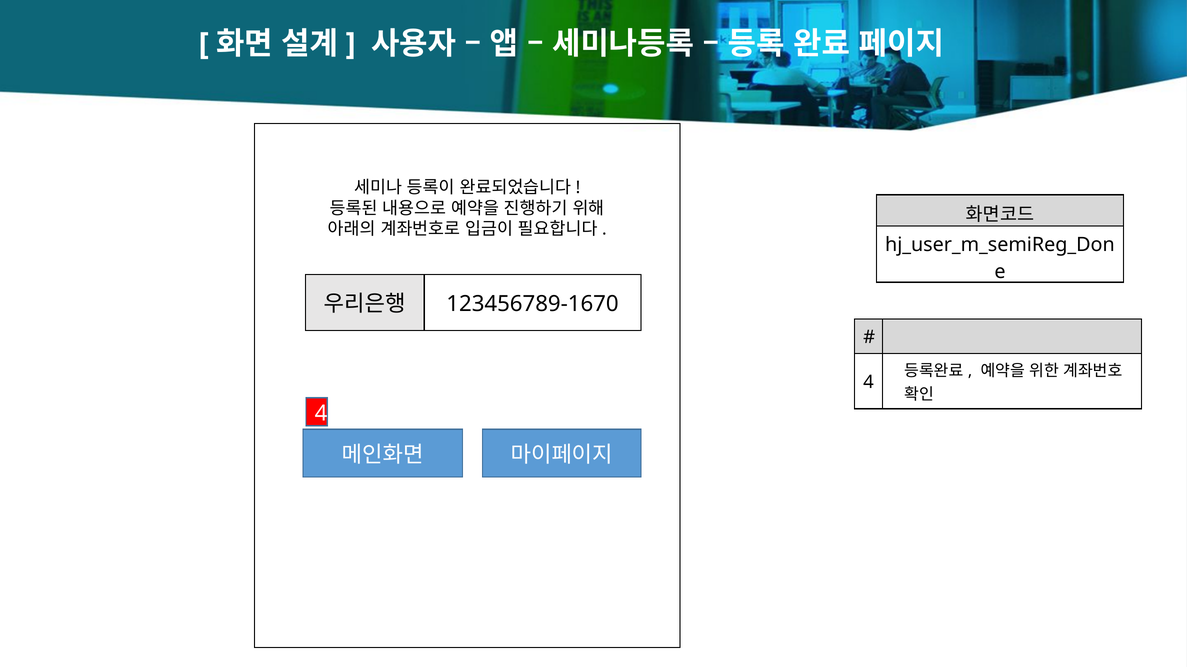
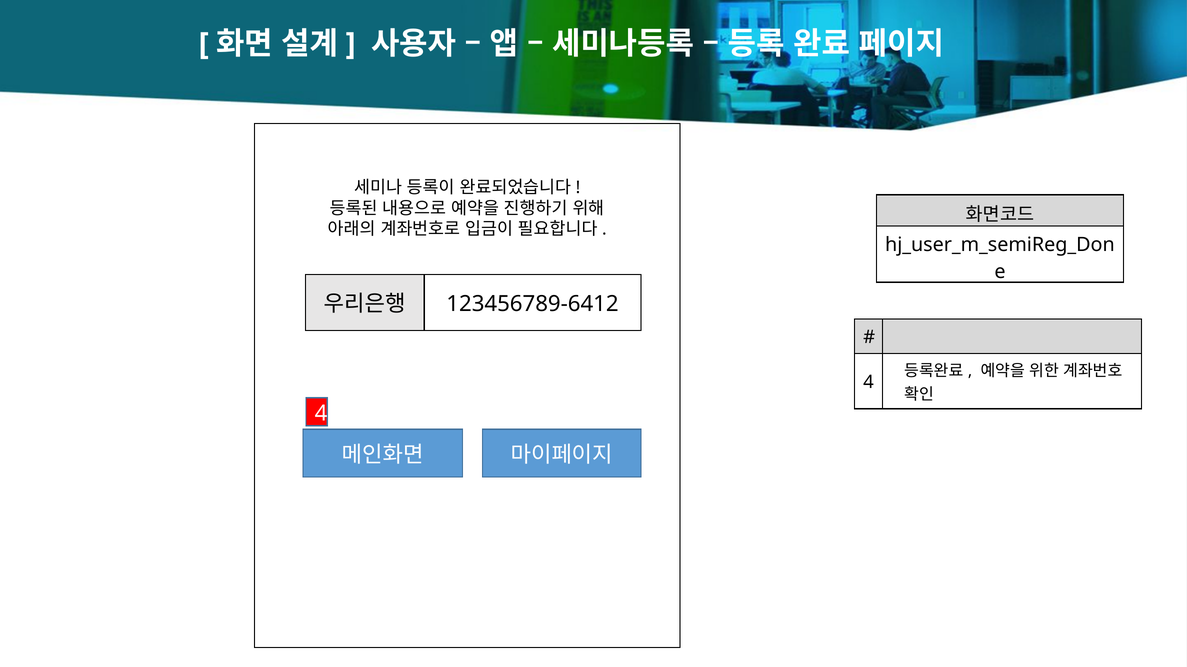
123456789-1670: 123456789-1670 -> 123456789-6412 (533, 304)
